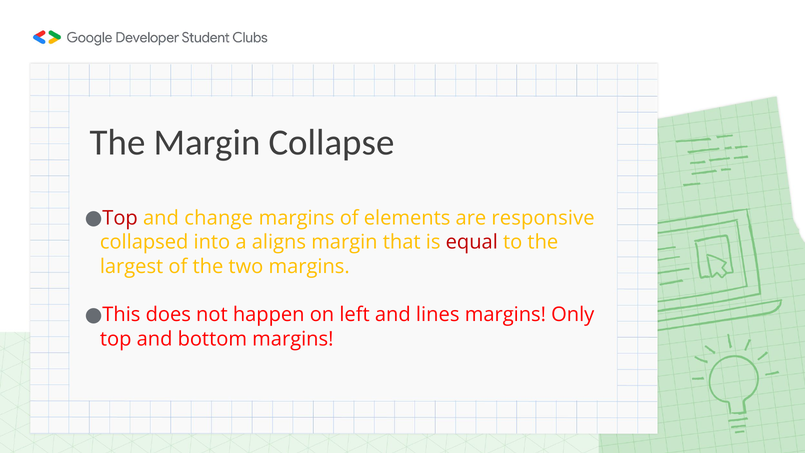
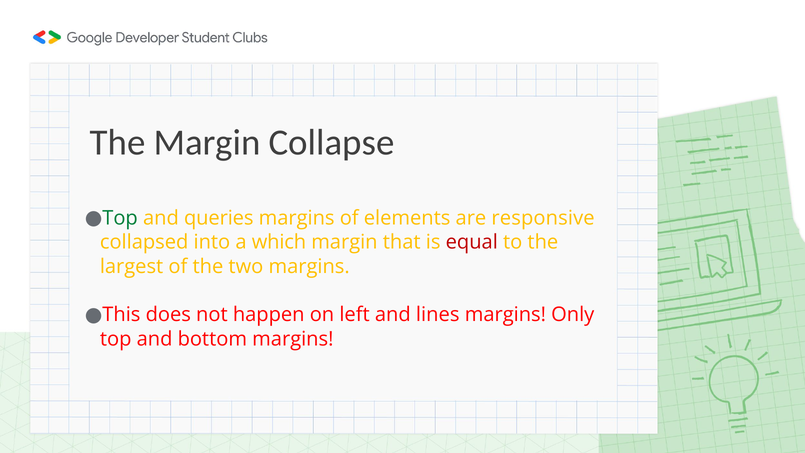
Top colour: red -> green (120, 218)
change: change -> queries (219, 218)
aligns: aligns -> which (279, 242)
